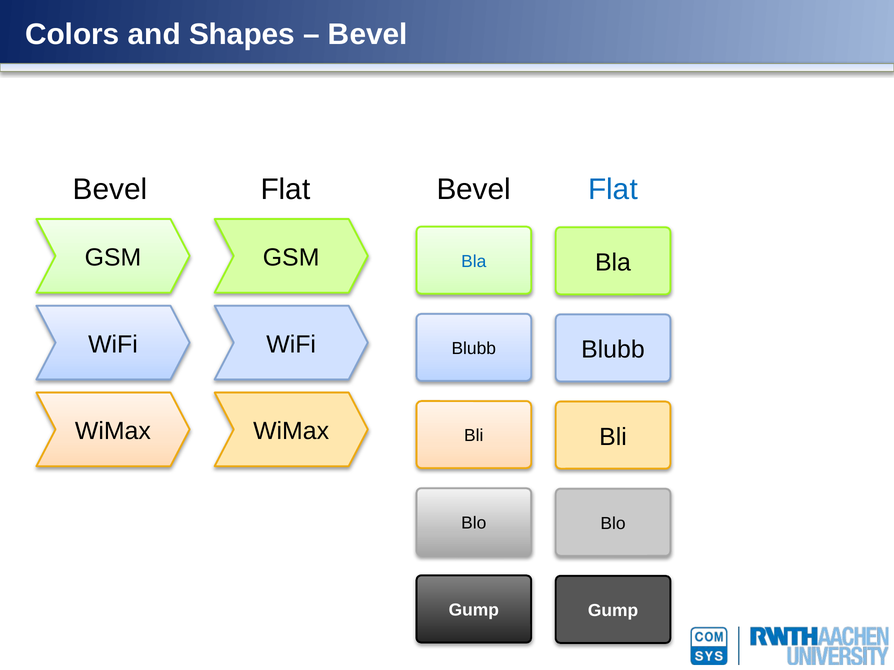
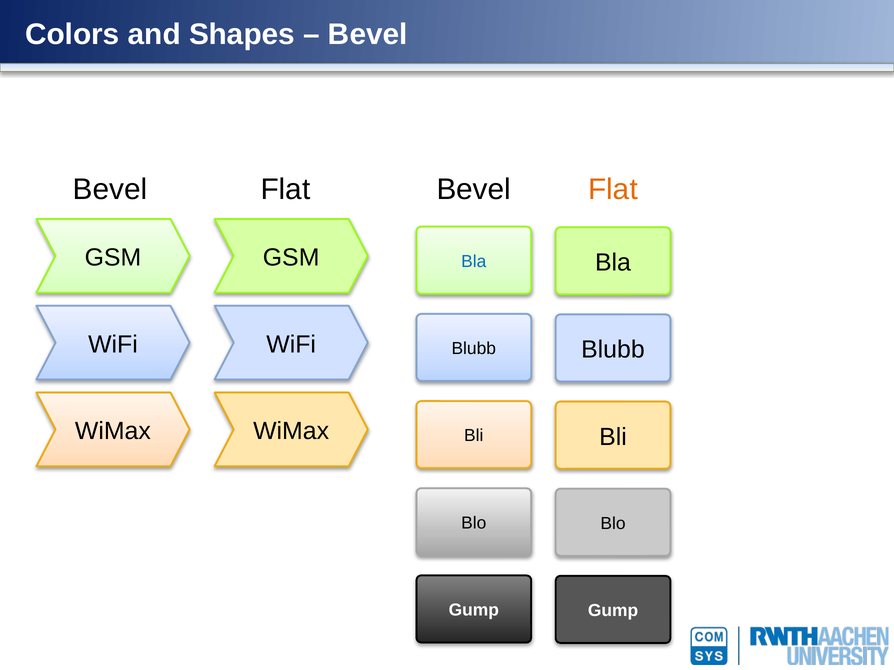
Flat colour: blue -> orange (613, 190)
